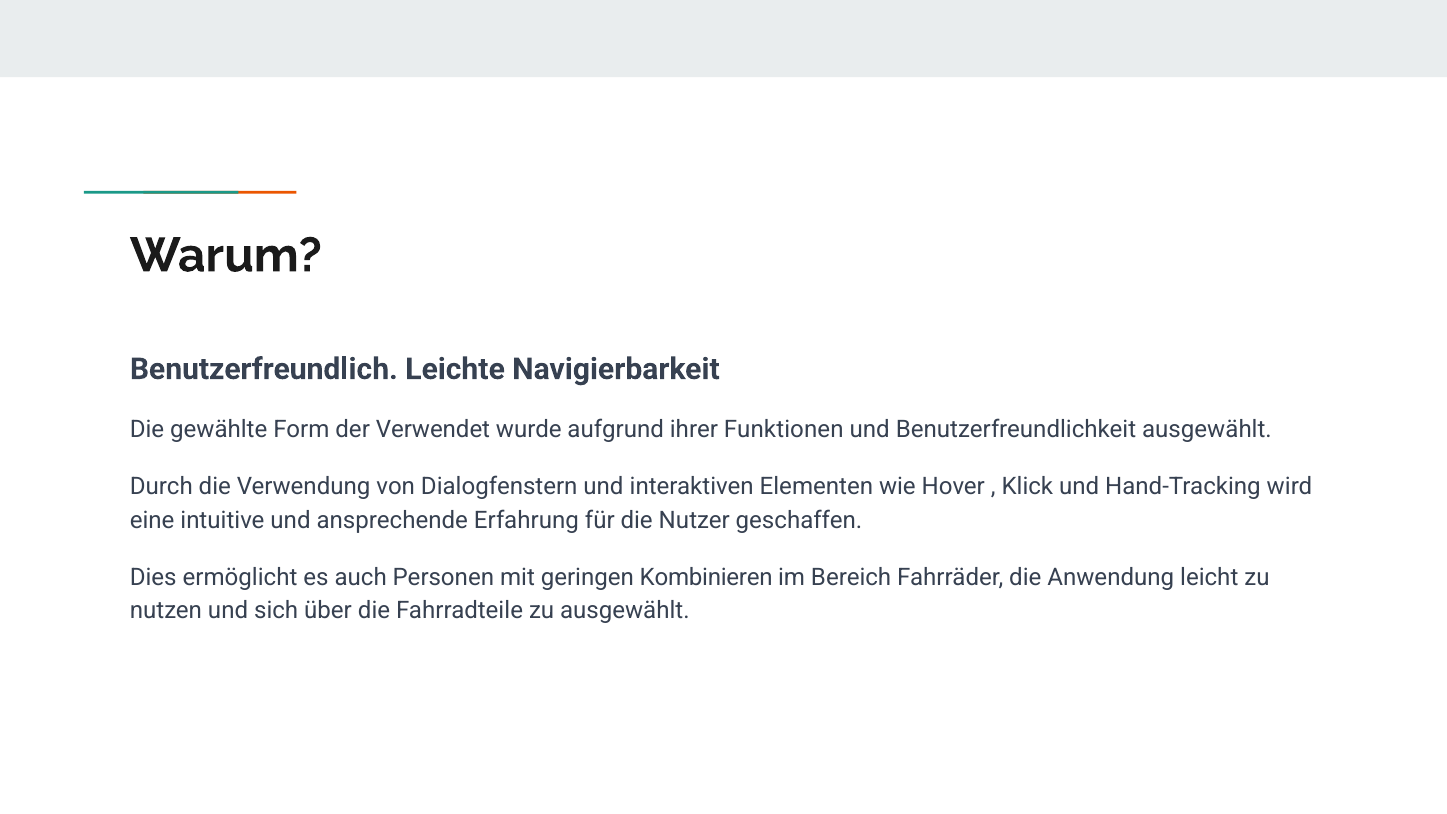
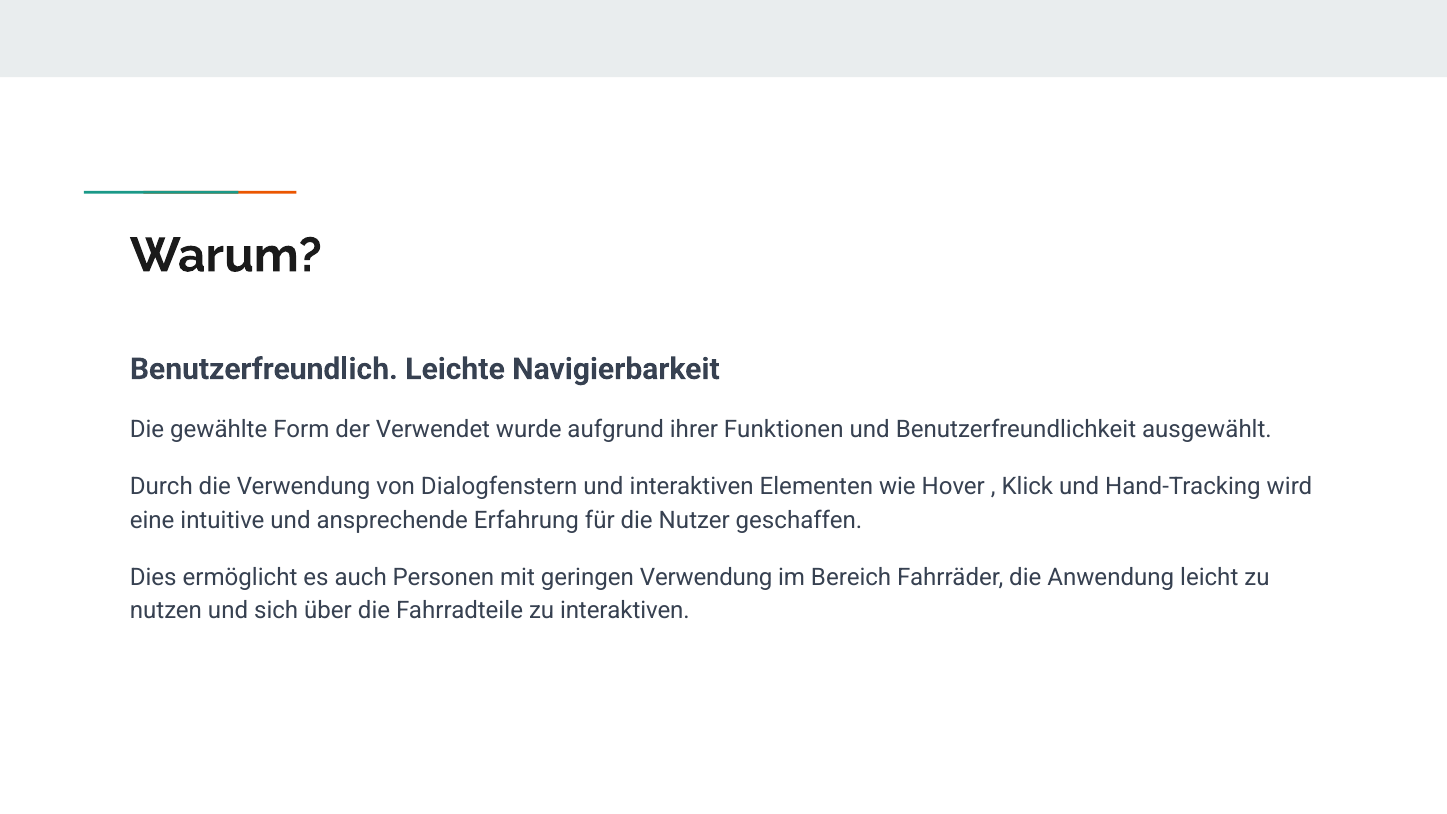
geringen Kombinieren: Kombinieren -> Verwendung (706, 578)
zu ausgewählt: ausgewählt -> interaktiven (625, 611)
